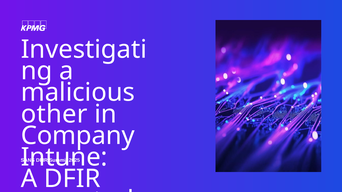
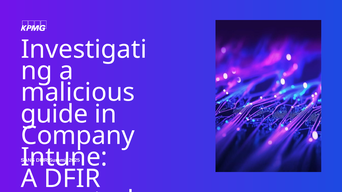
other: other -> guide (54, 114)
